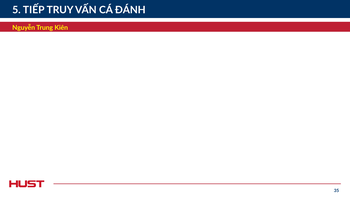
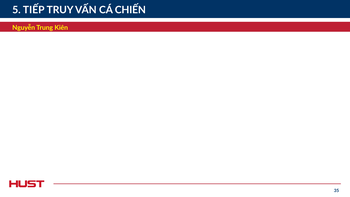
ĐÁNH: ĐÁNH -> CHIẾN (130, 10)
